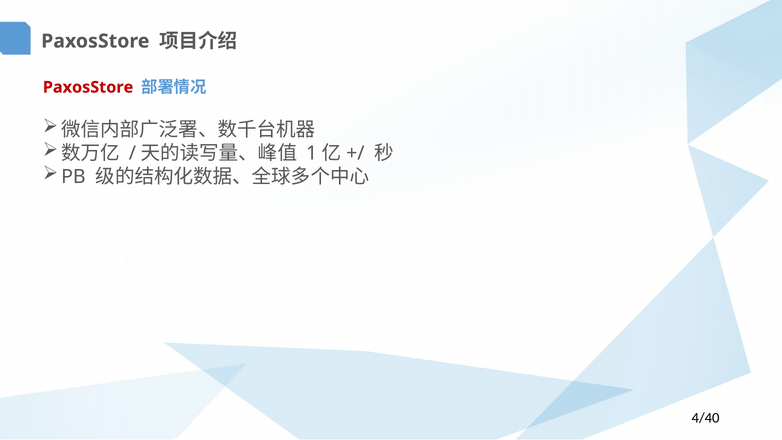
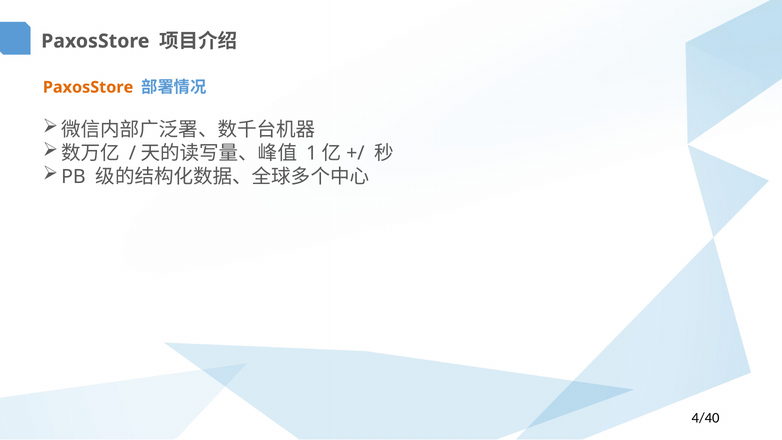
PaxosStore colour: red -> orange (88, 87)
